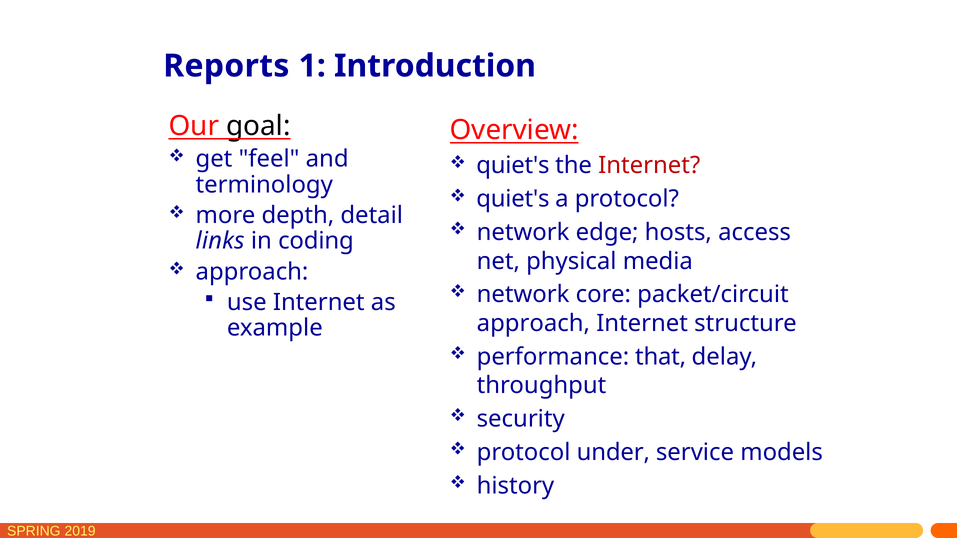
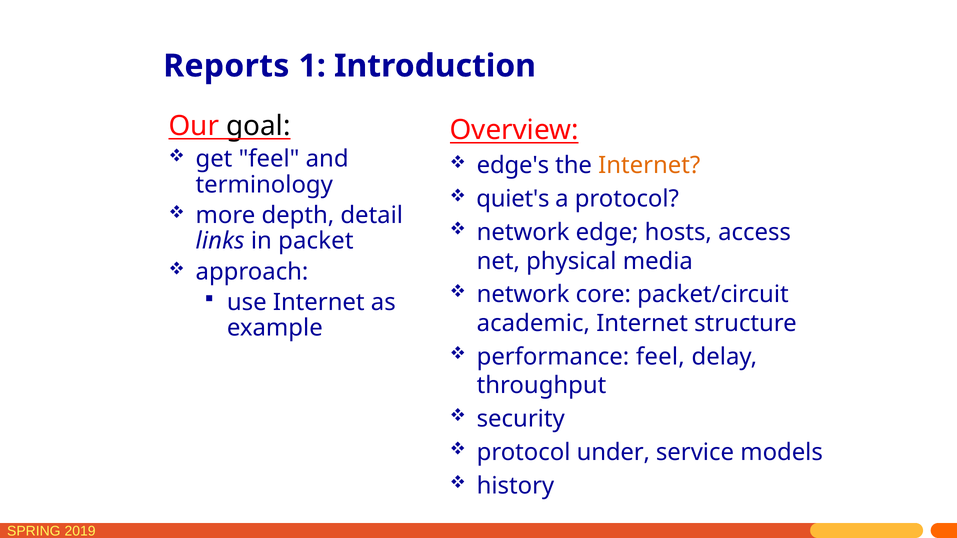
quiet's: quiet's -> edge's (513, 166)
Internet colour: red -> orange (649, 166)
coding: coding -> packet (316, 241)
approach: approach -> academic (533, 323)
performance that: that -> feel (660, 357)
